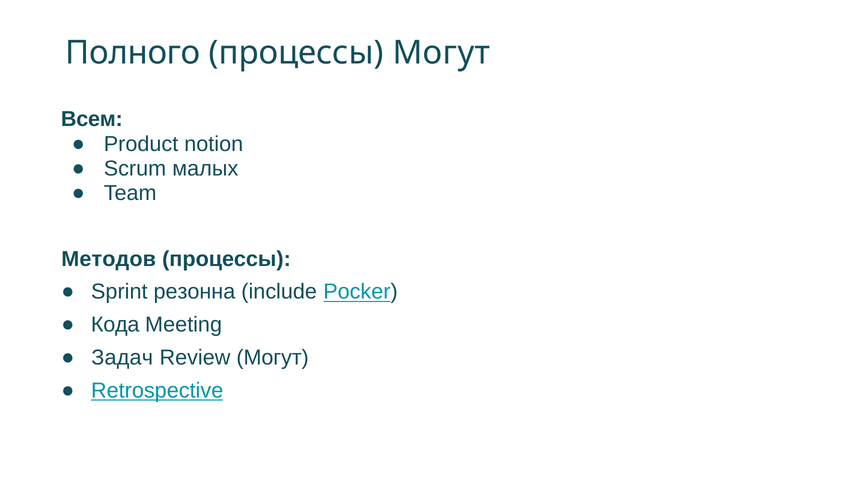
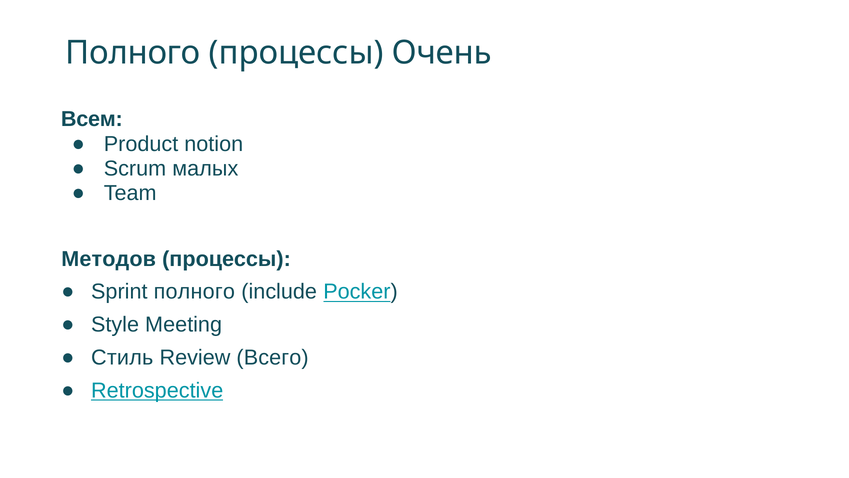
процессы Могут: Могут -> Очень (442, 53)
Sprint резонна: резонна -> полного (194, 292)
Кода: Кода -> Style (115, 324)
Задач: Задач -> Стиль (122, 357)
Review Могут: Могут -> Всего (273, 357)
